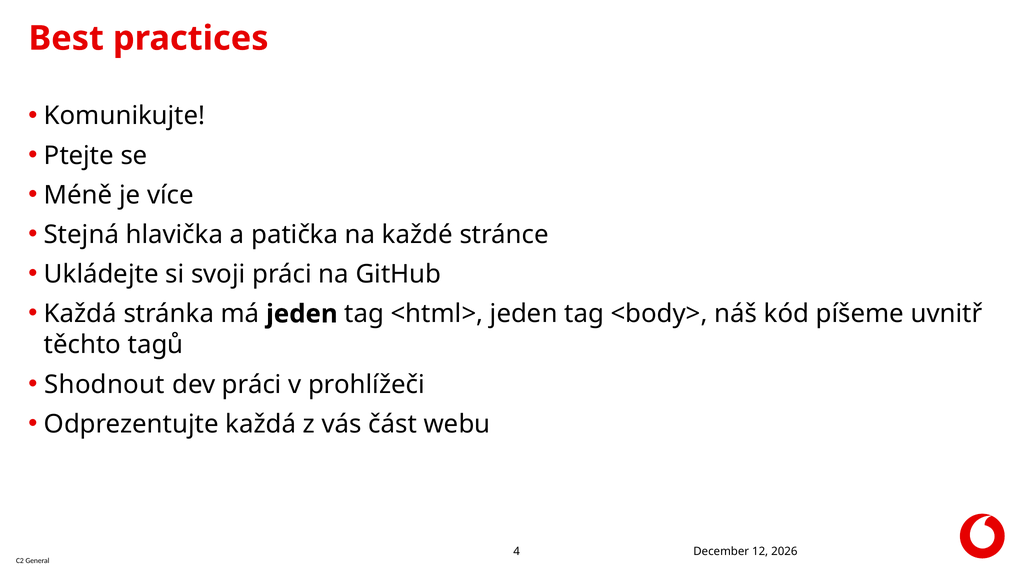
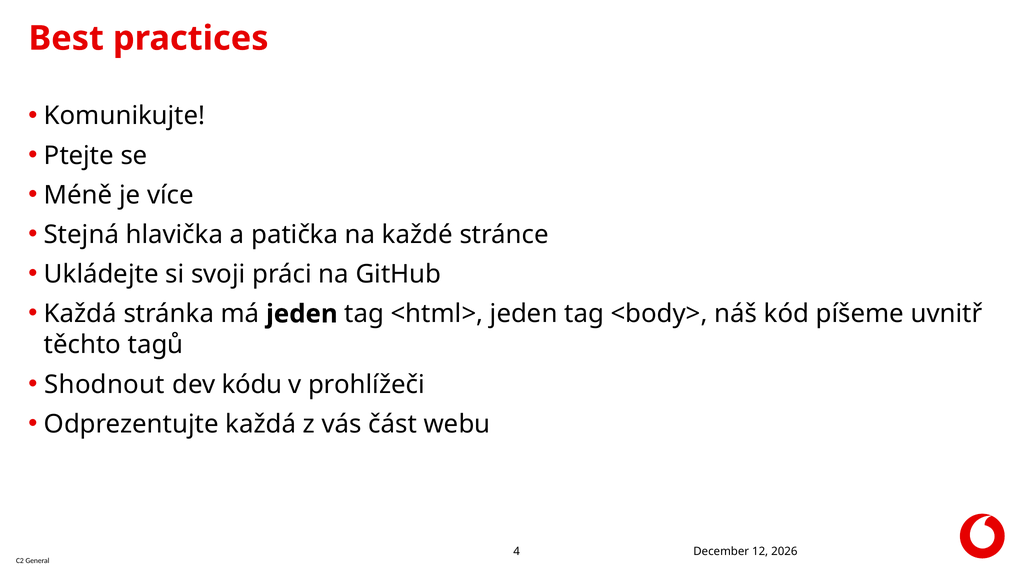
dev práci: práci -> kódu (252, 385)
